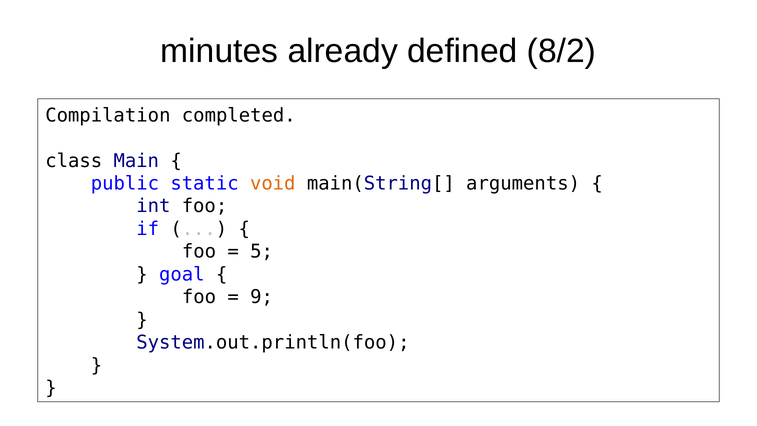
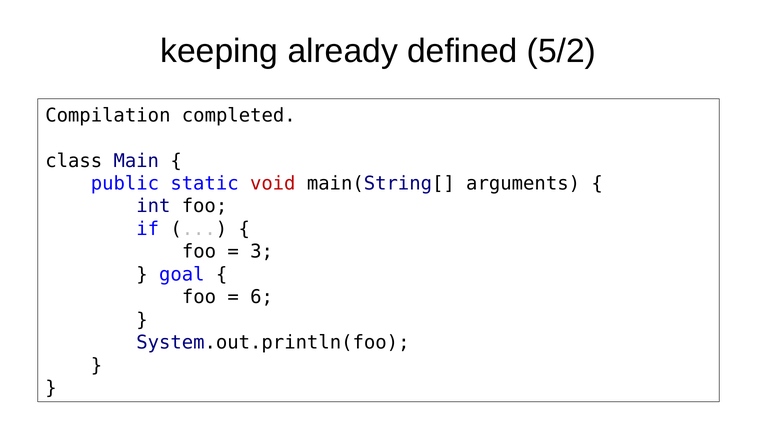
minutes: minutes -> keeping (219, 51)
8/2: 8/2 -> 5/2 (562, 51)
void colour: orange -> red (273, 183)
5: 5 -> 3 (262, 252)
9: 9 -> 6 (262, 297)
